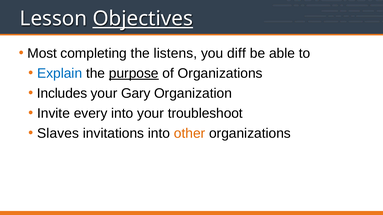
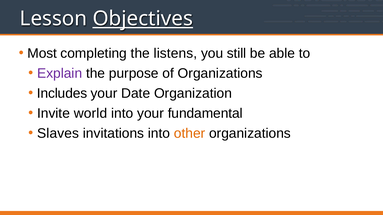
diff: diff -> still (237, 54)
Explain colour: blue -> purple (60, 74)
purpose underline: present -> none (134, 74)
Gary: Gary -> Date (136, 94)
every: every -> world (91, 114)
troubleshoot: troubleshoot -> fundamental (205, 114)
